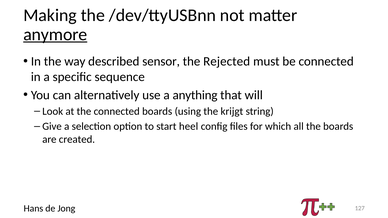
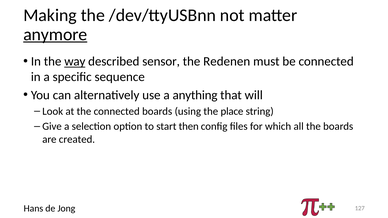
way underline: none -> present (75, 62)
Rejected: Rejected -> Redenen (227, 62)
krijgt: krijgt -> place (232, 111)
heel: heel -> then (189, 126)
